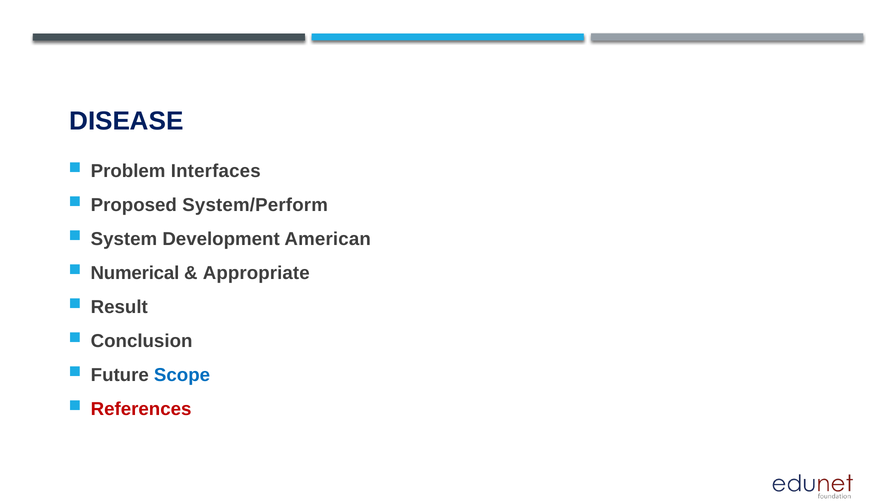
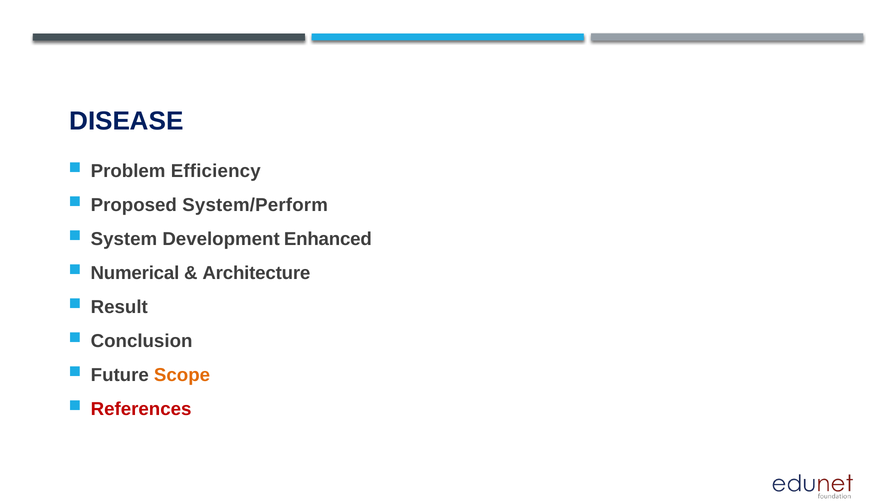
Interfaces: Interfaces -> Efficiency (216, 171)
American: American -> Enhanced (328, 239)
Appropriate: Appropriate -> Architecture (256, 273)
Scope colour: blue -> orange (182, 375)
